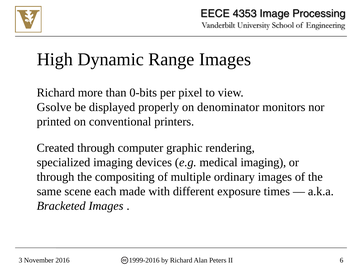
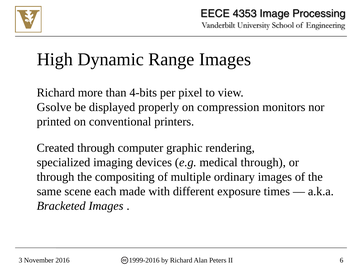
0-bits: 0-bits -> 4-bits (143, 92)
denominator: denominator -> compression (228, 107)
medical imaging: imaging -> through (263, 162)
